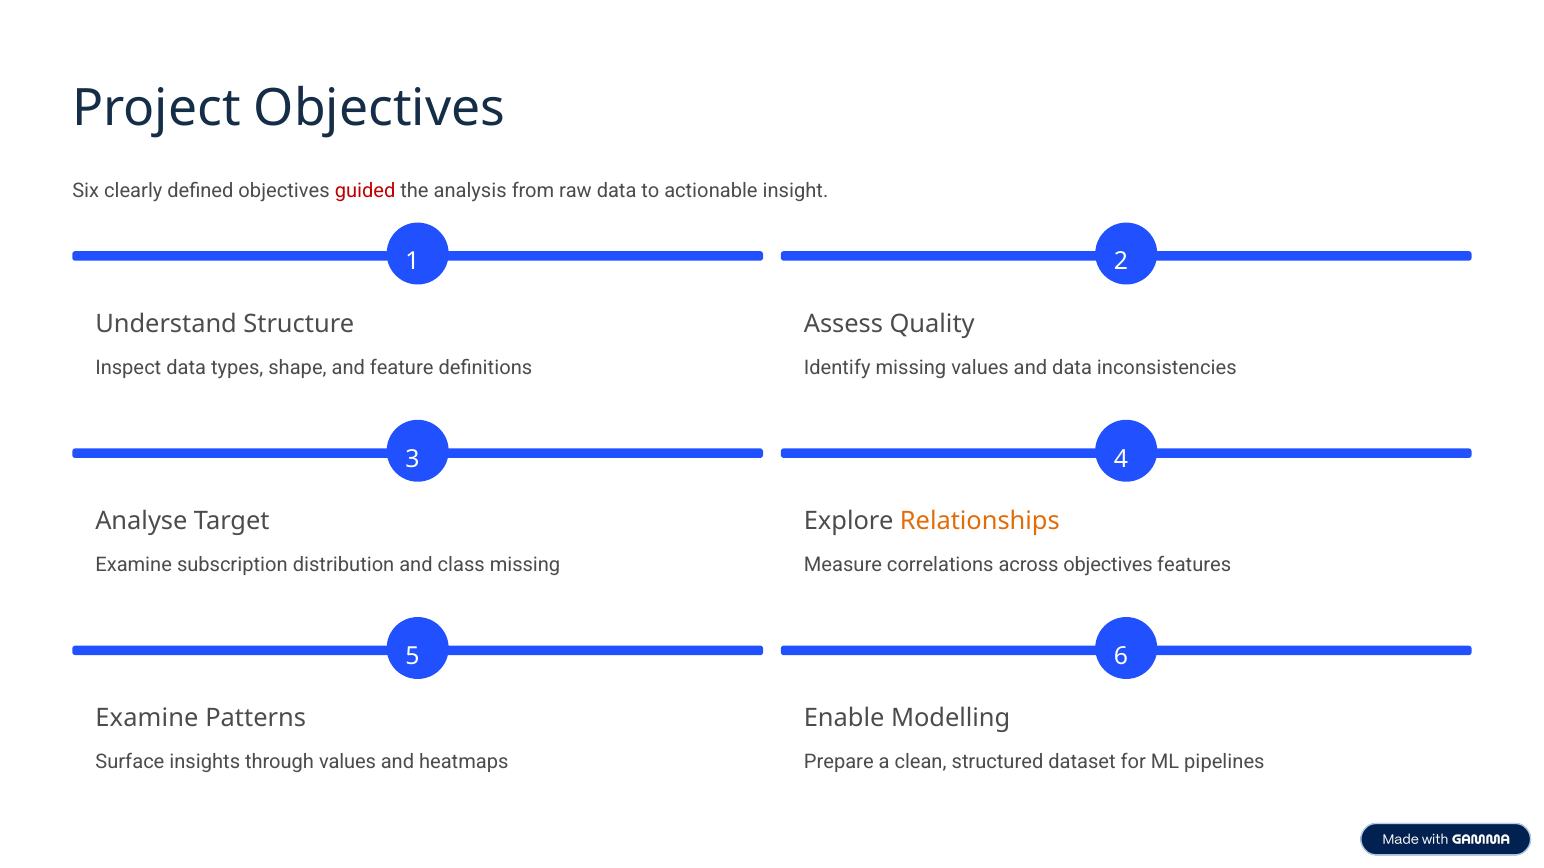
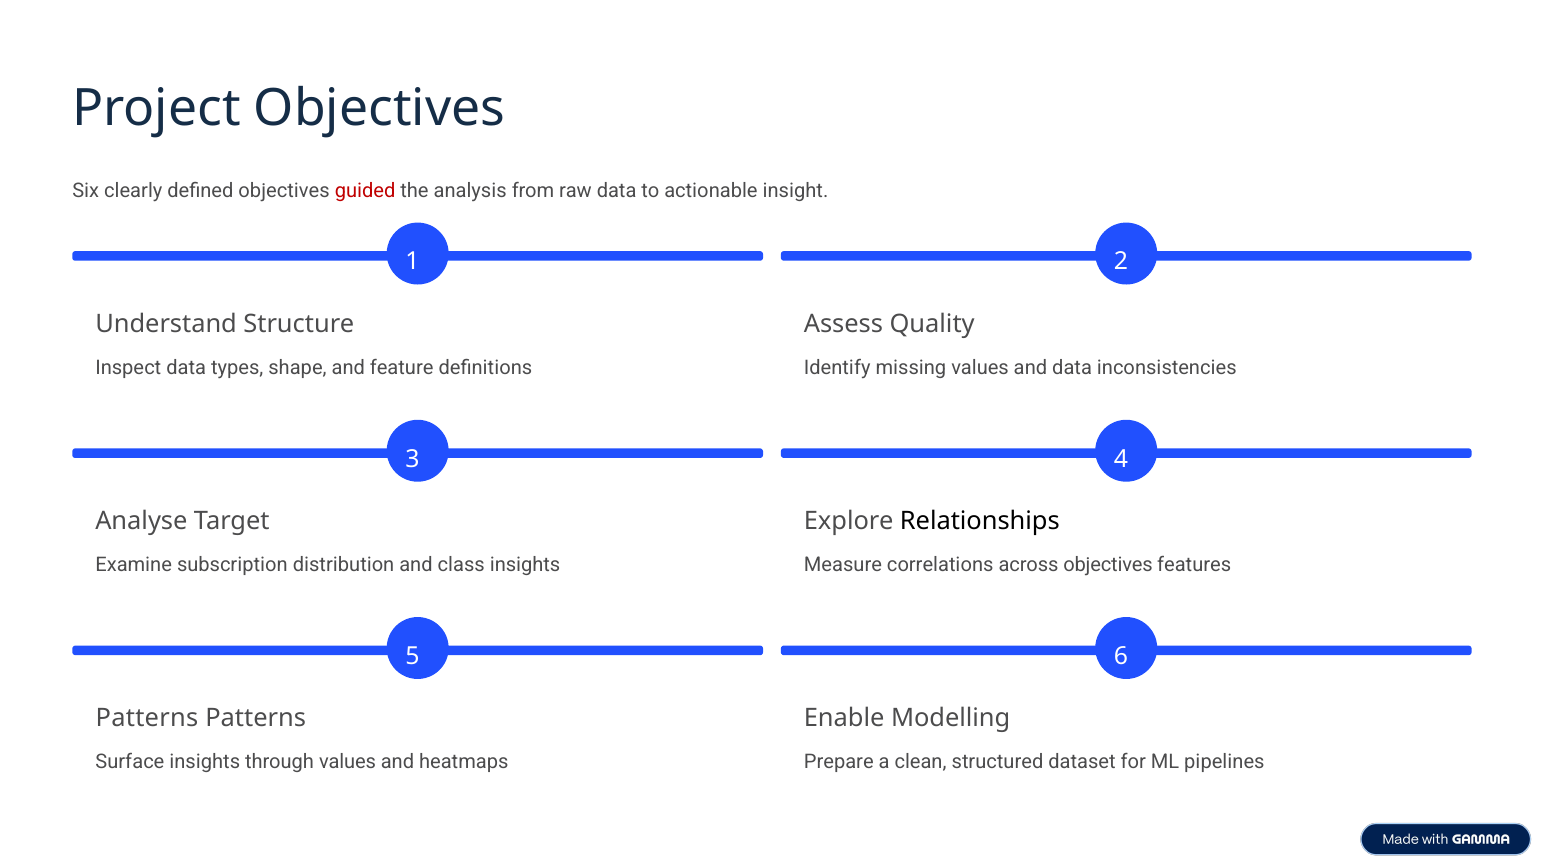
Relationships colour: orange -> black (980, 521)
class missing: missing -> insights (525, 565)
Examine: Examine -> Patterns (147, 719)
